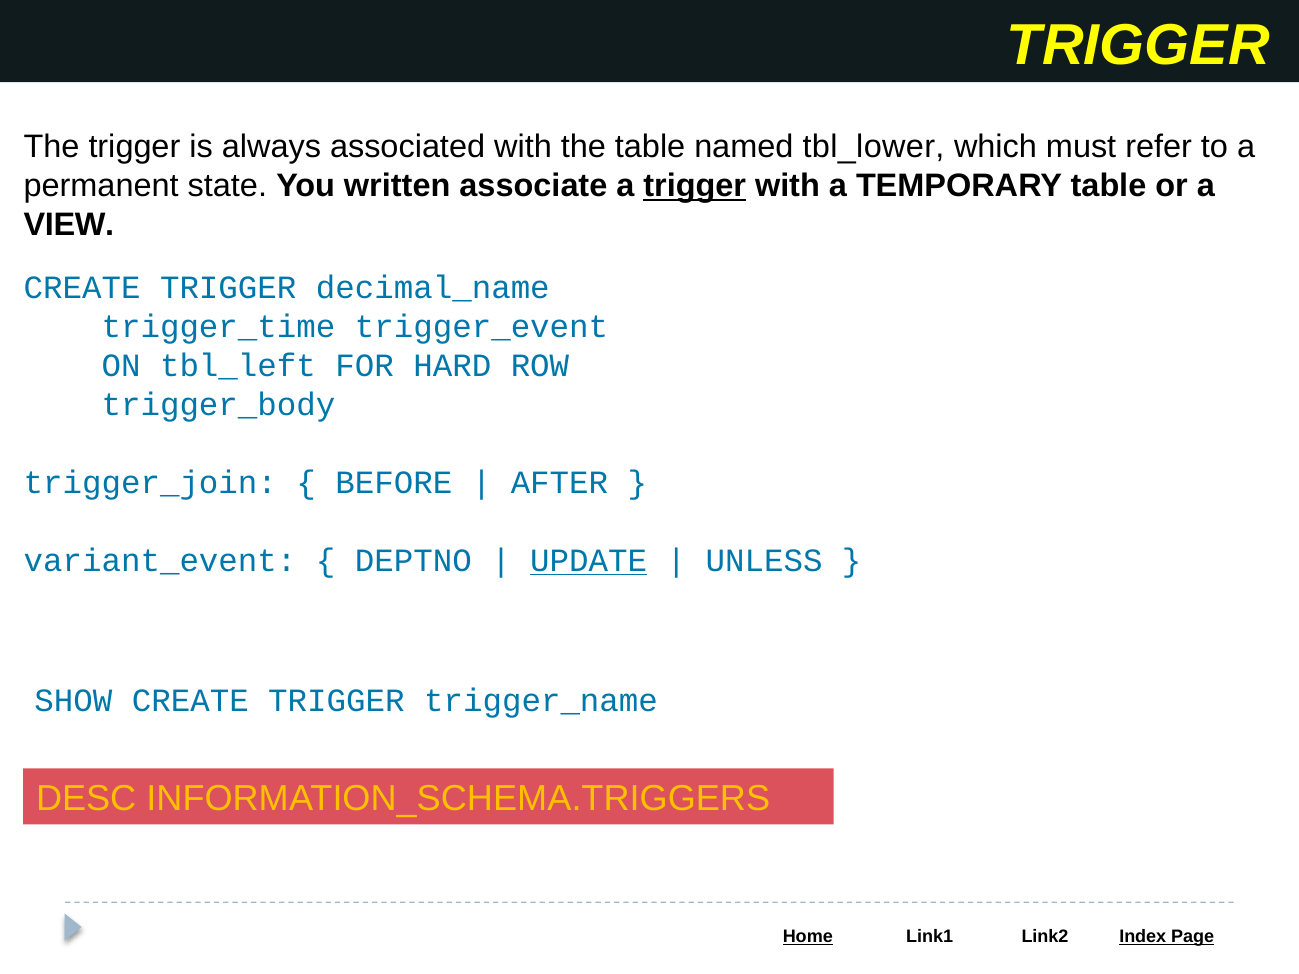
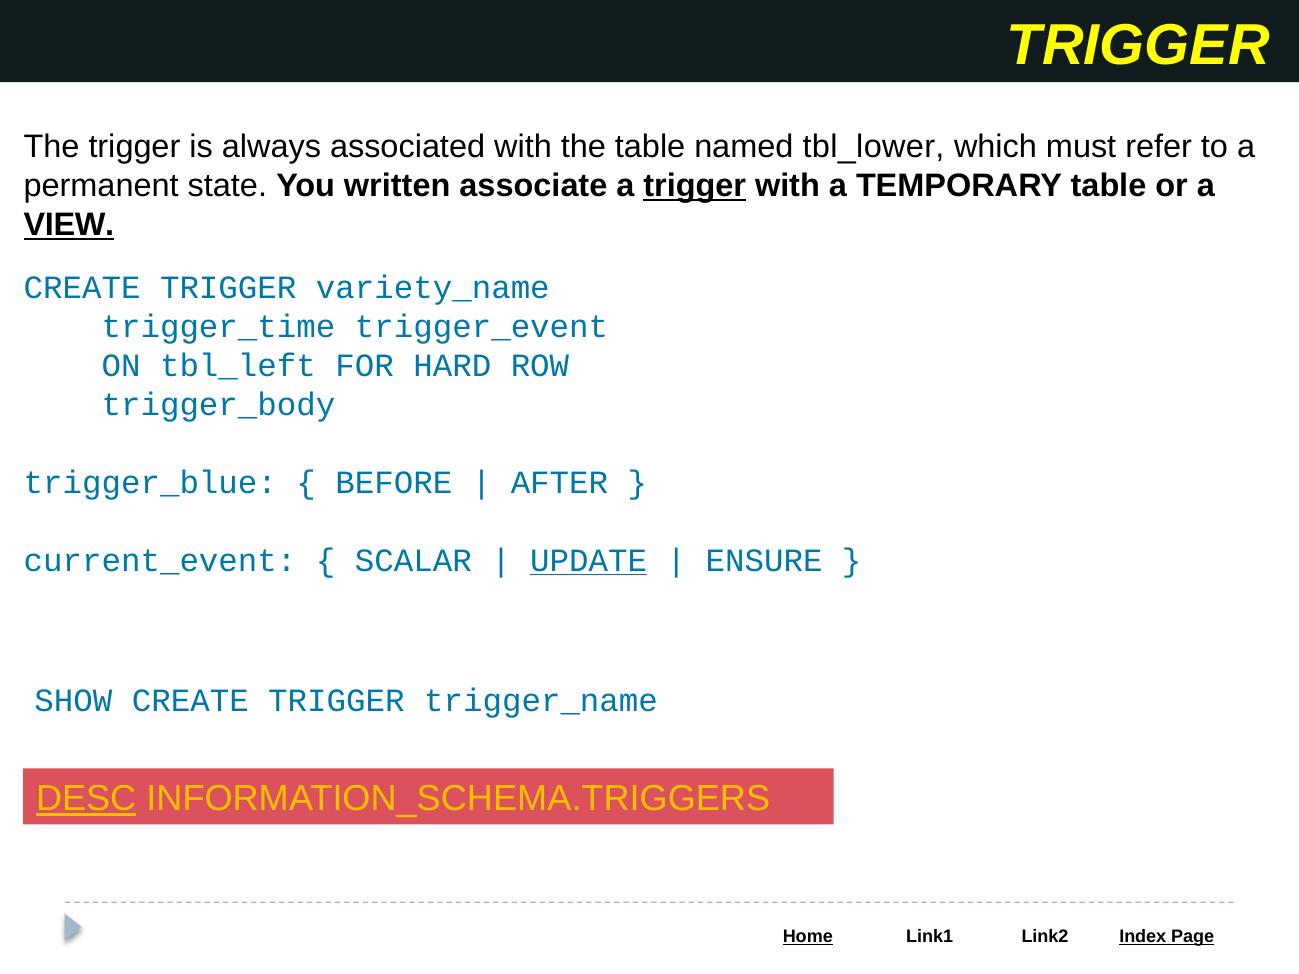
VIEW underline: none -> present (69, 225)
decimal_name: decimal_name -> variety_name (433, 288)
trigger_join: trigger_join -> trigger_blue (150, 483)
variant_event: variant_event -> current_event (160, 561)
DEPTNO: DEPTNO -> SCALAR (413, 561)
UNLESS: UNLESS -> ENSURE (764, 561)
DESC underline: none -> present (86, 799)
